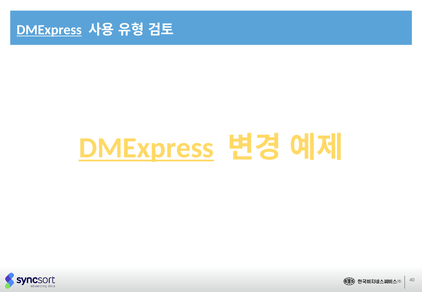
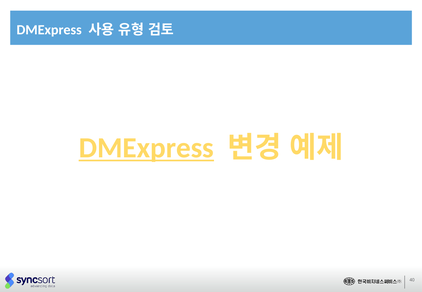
DMExpress underline: present -> none (49, 30)
